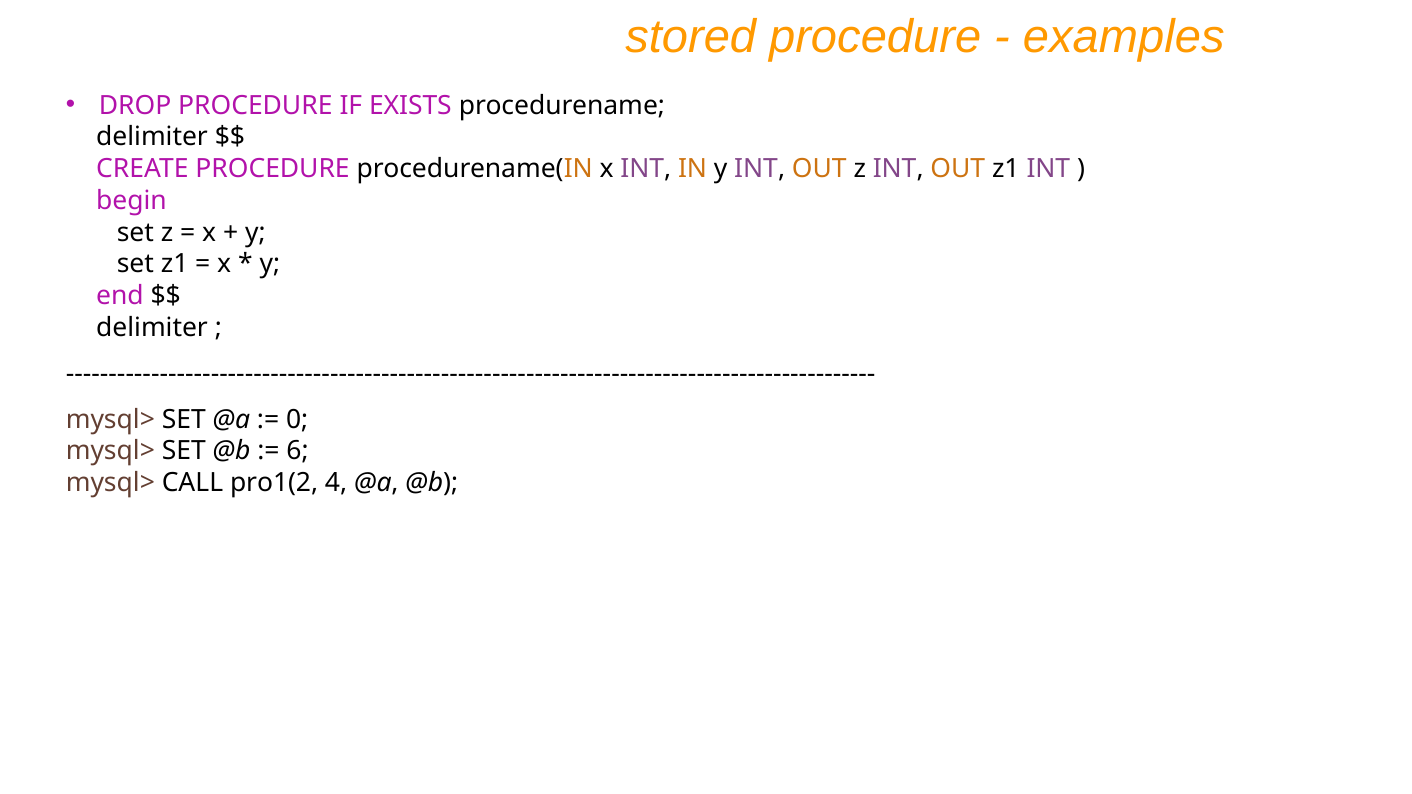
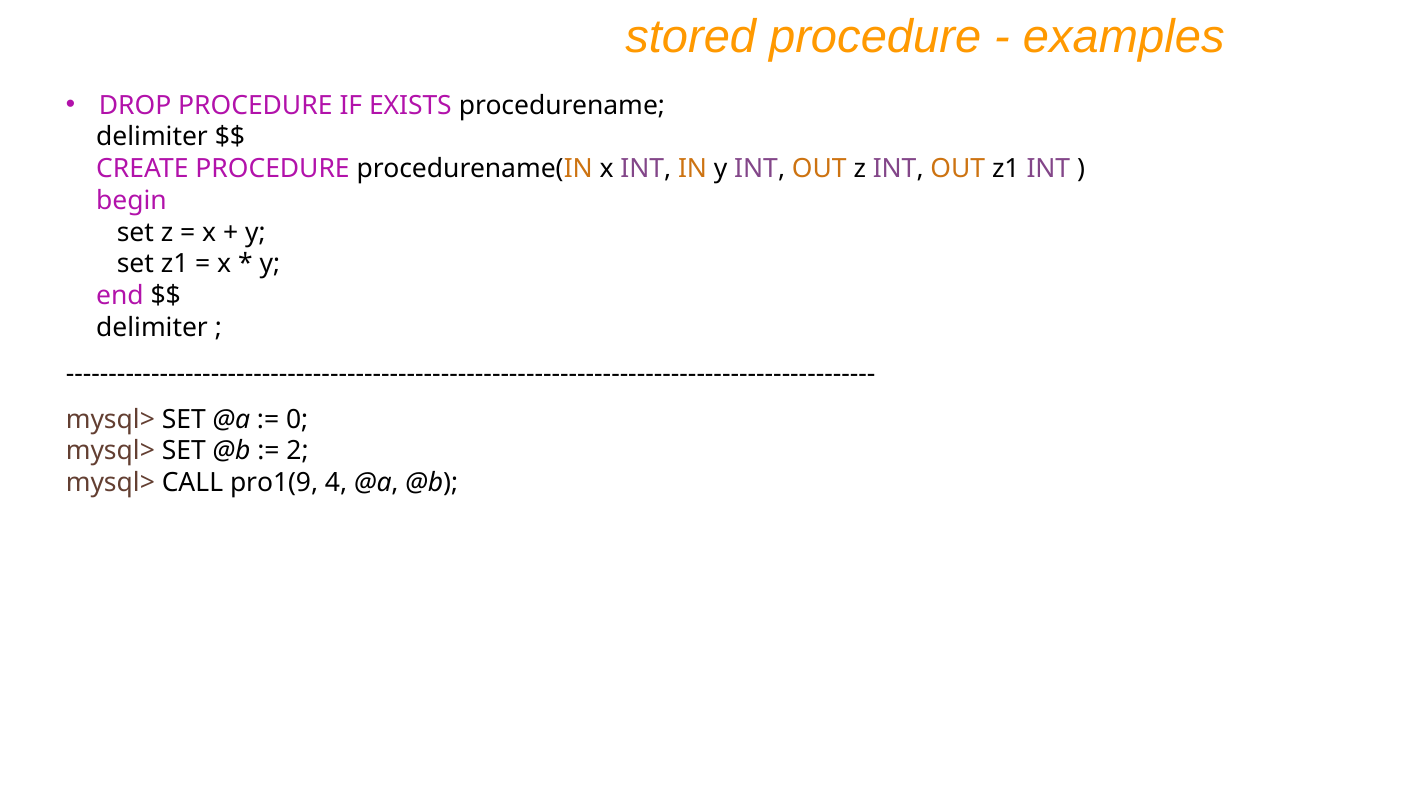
6: 6 -> 2 (298, 451)
pro1(2: pro1(2 -> pro1(9 (274, 483)
